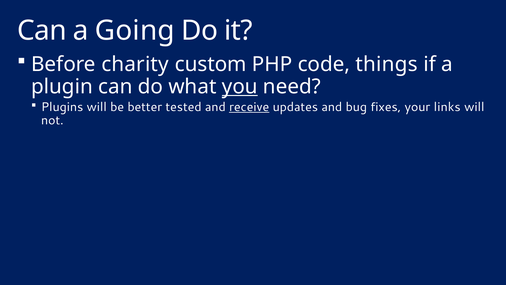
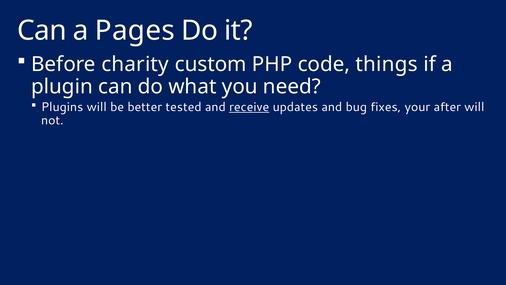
Going: Going -> Pages (135, 31)
you underline: present -> none (240, 87)
links: links -> after (447, 107)
